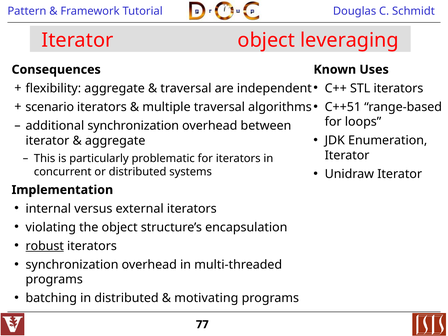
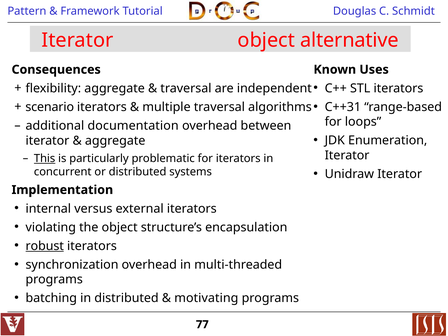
leveraging: leveraging -> alternative (349, 40)
C++51: C++51 -> C++31 (343, 107)
additional synchronization: synchronization -> documentation (133, 126)
This underline: none -> present (45, 158)
